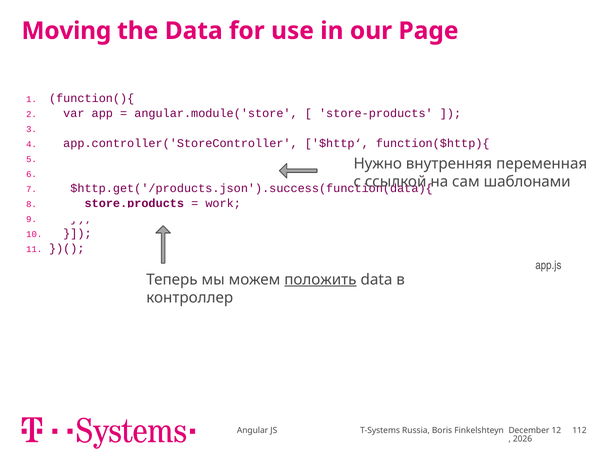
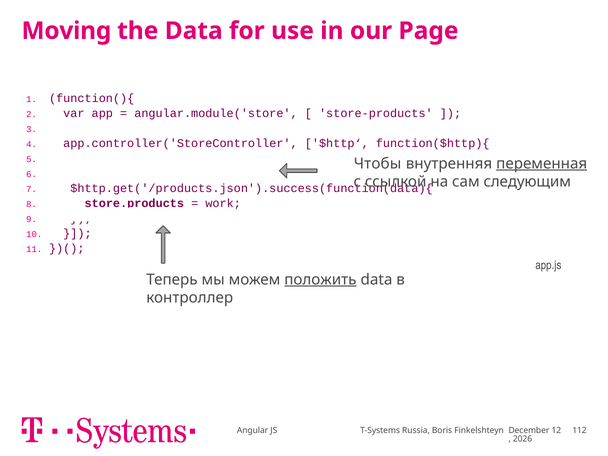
Нужно: Нужно -> Чтобы (378, 164)
переменная underline: none -> present (542, 164)
шаблонами: шаблонами -> следующим (527, 182)
